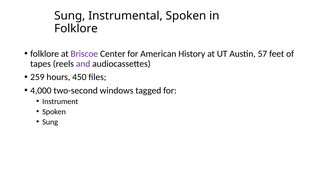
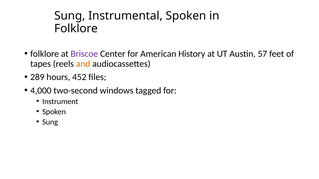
and colour: purple -> orange (83, 64)
259: 259 -> 289 (37, 77)
450: 450 -> 452 (79, 77)
